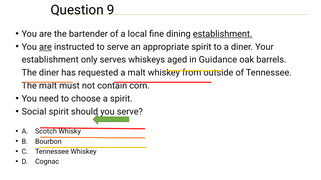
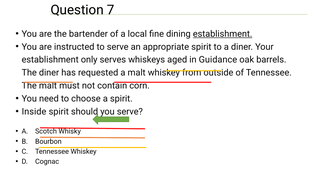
9: 9 -> 7 (111, 10)
are underline: present -> none (45, 47)
Social: Social -> Inside (34, 112)
